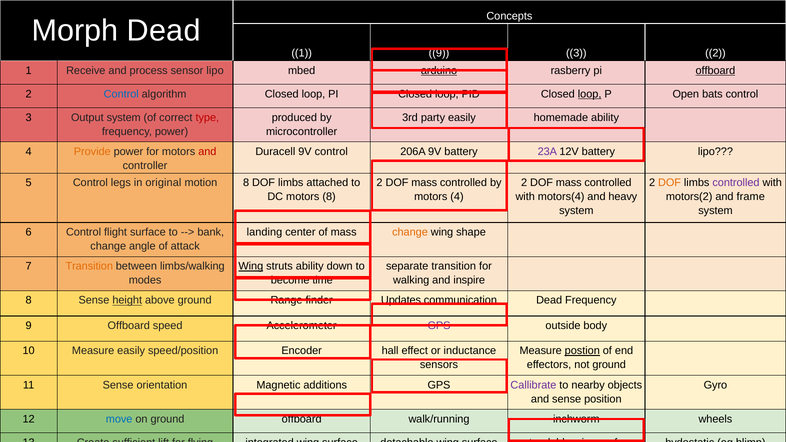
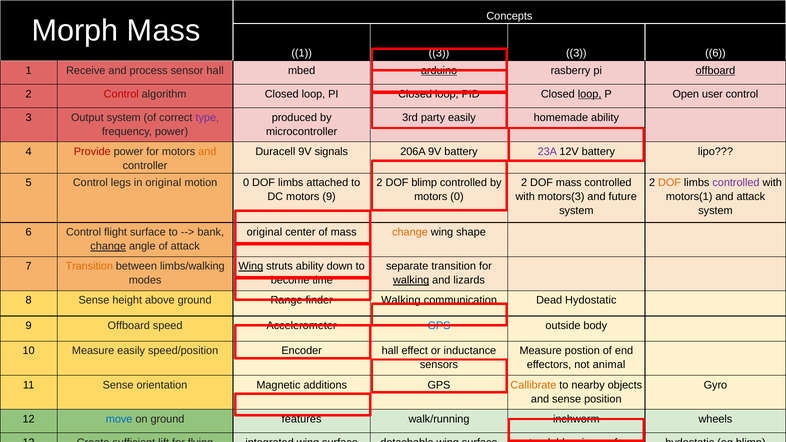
Morph Dead: Dead -> Mass (164, 31)
1 9: 9 -> 3 (439, 53)
3 2: 2 -> 6 (715, 53)
sensor lipo: lipo -> hall (215, 70)
Control colour: blue -> red (121, 94)
bats: bats -> user (712, 94)
type colour: red -> purple (207, 117)
Provide colour: orange -> red (92, 152)
and colour: red -> orange (207, 152)
9V control: control -> signals (331, 152)
motion 8: 8 -> 0 (246, 183)
mass: mass -> blimp (424, 183)
motors 8: 8 -> 9 (329, 197)
motors 4: 4 -> 0 (457, 197)
motors(4: motors(4 -> motors(3 (561, 197)
heavy: heavy -> future (623, 197)
motors(2: motors(2 -> motors(1 (689, 197)
and frame: frame -> attack (751, 197)
landing: landing -> original (264, 232)
change underline: none -> present (108, 246)
walking underline: none -> present (411, 280)
inspire: inspire -> lizards (469, 280)
height underline: present -> none (127, 300)
finder Updates: Updates -> Walking (401, 300)
Dead Frequency: Frequency -> Hydostatic (591, 300)
GPS colour: purple -> blue (439, 326)
postion underline: present -> none (582, 351)
not ground: ground -> animal (609, 365)
Callibrate colour: purple -> orange (533, 385)
ground offboard: offboard -> features (302, 419)
